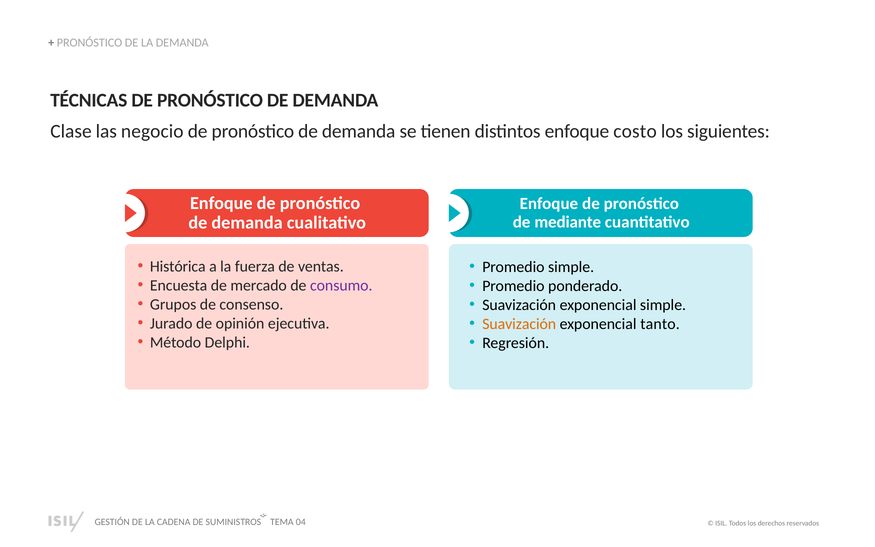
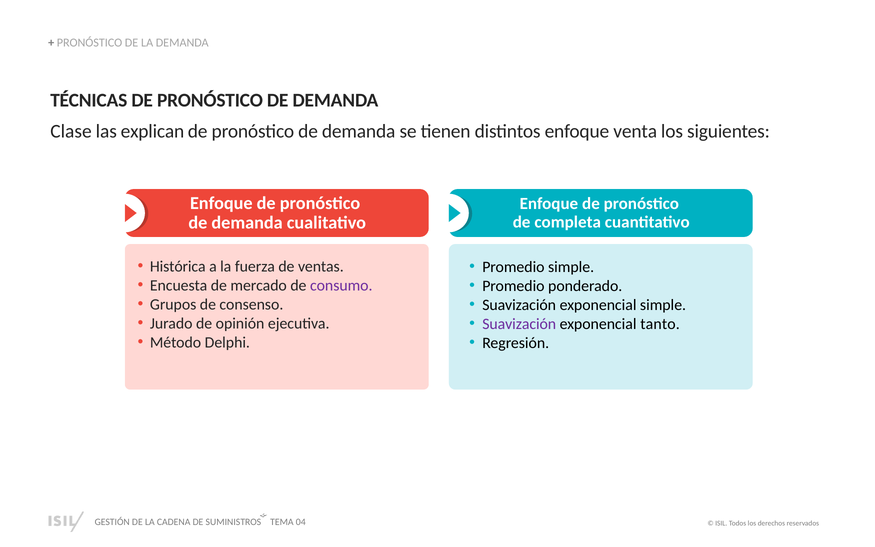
negocio: negocio -> explican (152, 131)
costo: costo -> venta (635, 131)
mediante: mediante -> completa (568, 222)
Suavización colour: orange -> purple (519, 324)
